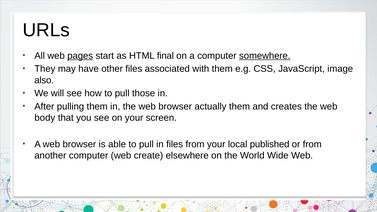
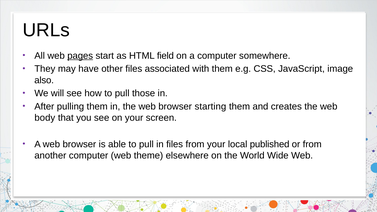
final: final -> field (165, 56)
somewhere underline: present -> none (265, 56)
actually: actually -> starting (210, 107)
create: create -> theme (148, 156)
